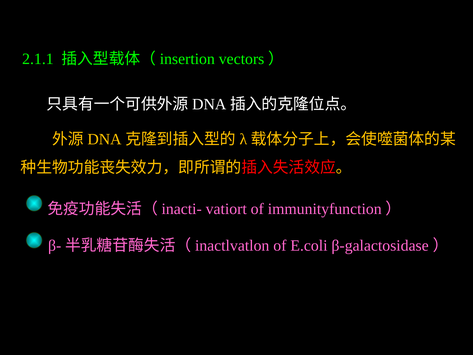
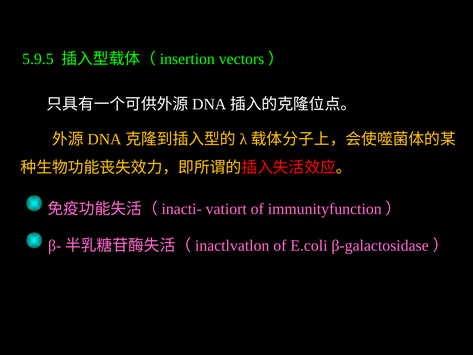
2.1.1: 2.1.1 -> 5.9.5 (38, 59)
